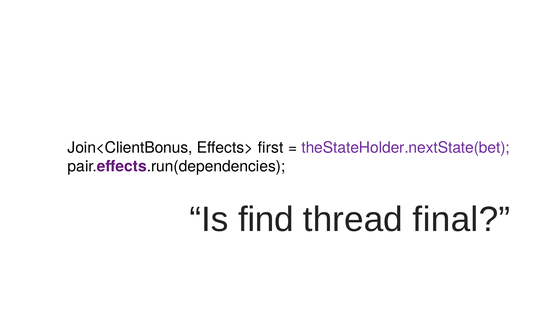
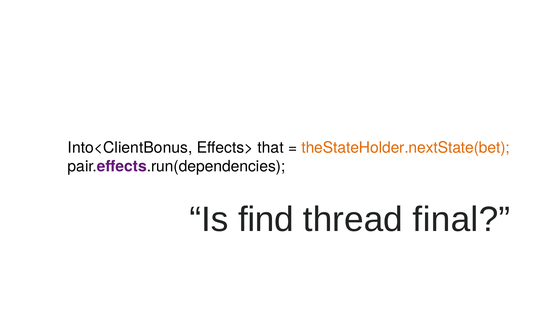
Join<ClientBonus: Join<ClientBonus -> Into<ClientBonus (130, 148)
first: first -> that (271, 148)
theStateHolder.nextState(bet colour: purple -> orange (406, 148)
